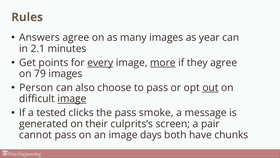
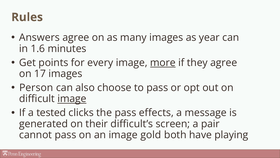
2.1: 2.1 -> 1.6 (38, 49)
every underline: present -> none (100, 62)
79: 79 -> 17 (40, 74)
out underline: present -> none (210, 87)
smoke: smoke -> effects (156, 112)
culprits’s: culprits’s -> difficult’s (132, 123)
days: days -> gold (151, 135)
chunks: chunks -> playing (231, 135)
